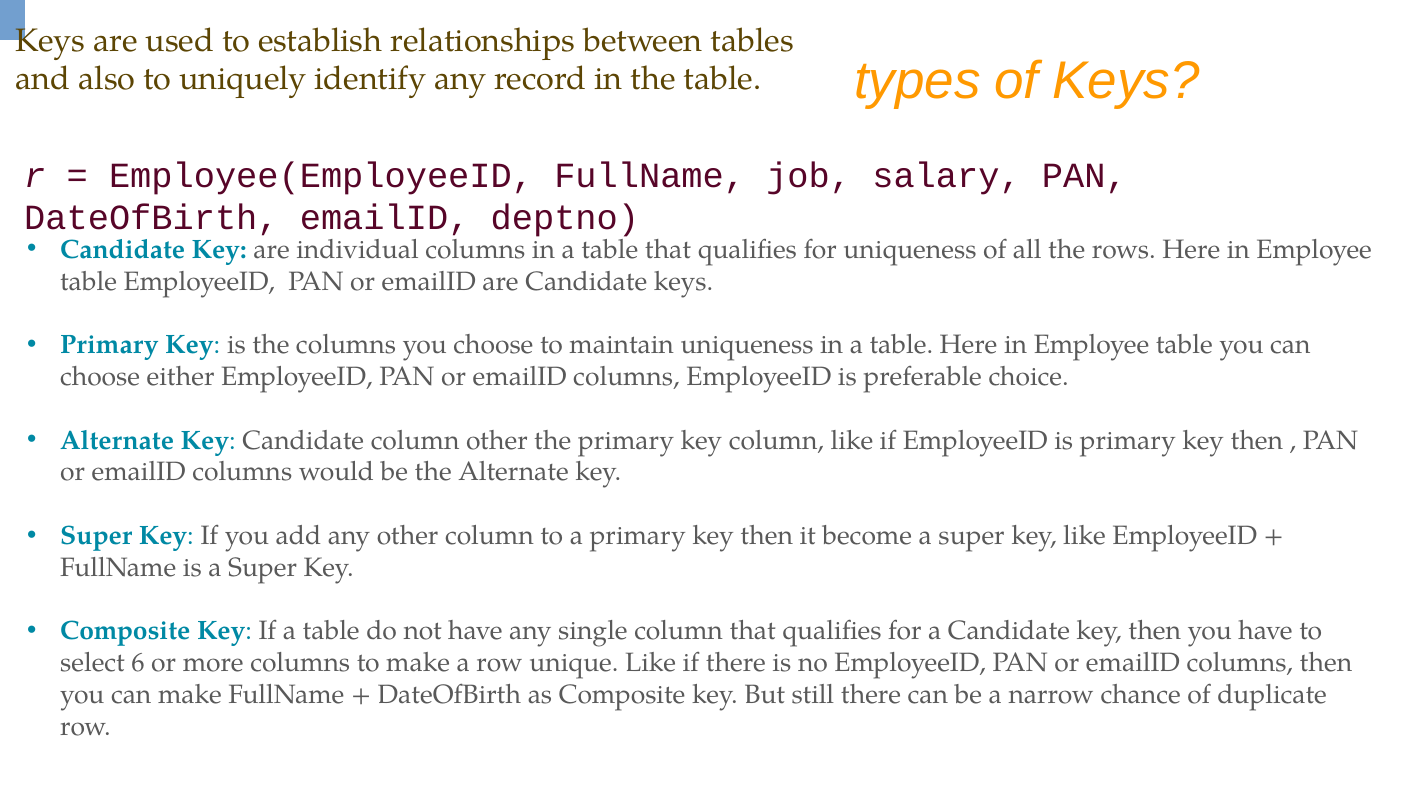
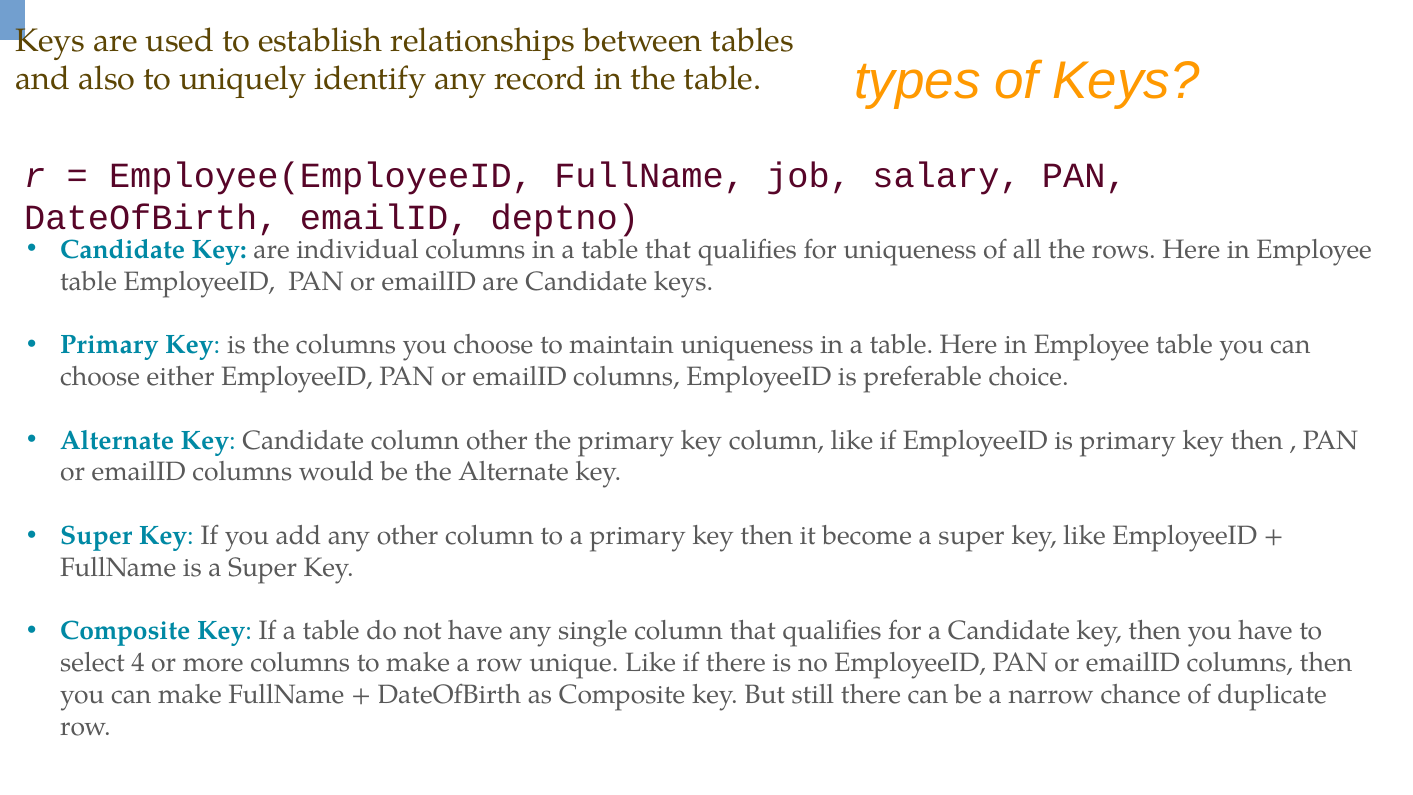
6: 6 -> 4 (138, 663)
